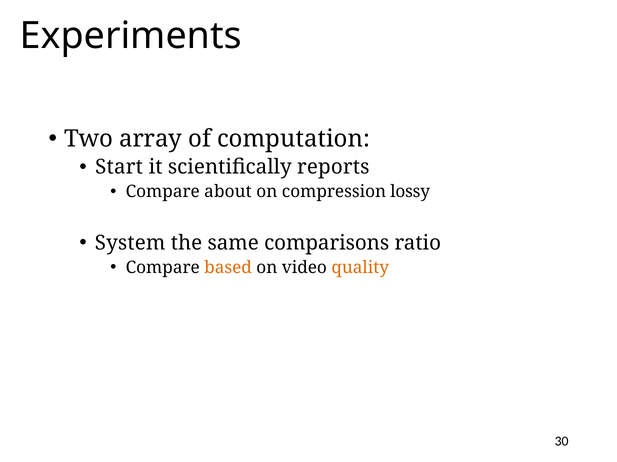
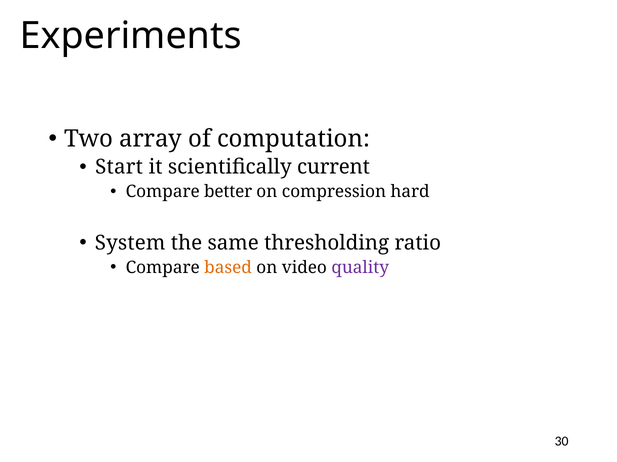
reports: reports -> current (333, 167)
about: about -> better (228, 192)
lossy: lossy -> hard (410, 192)
comparisons: comparisons -> thresholding (327, 243)
quality colour: orange -> purple (360, 268)
